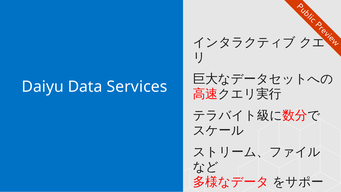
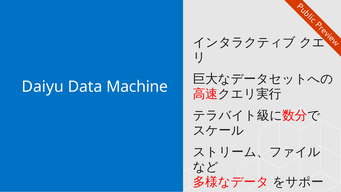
Services: Services -> Machine (137, 87)
